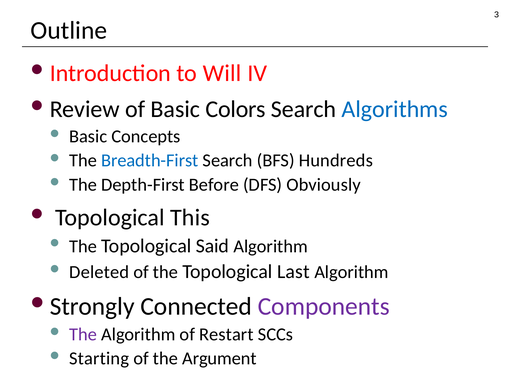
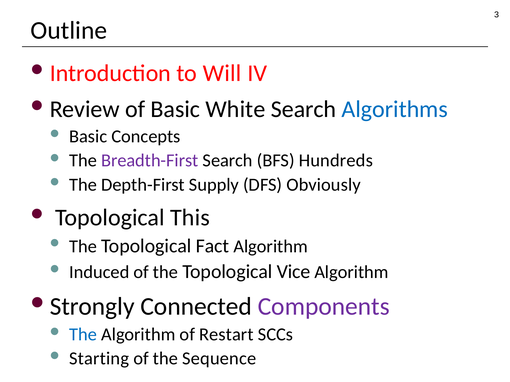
Colors: Colors -> White (235, 109)
Breadth-First colour: blue -> purple (150, 161)
Before: Before -> Supply (214, 185)
Said: Said -> Fact (212, 246)
Deleted: Deleted -> Induced (99, 273)
Last: Last -> Vice (294, 272)
The colour: purple -> blue (83, 335)
Argument: Argument -> Sequence (219, 359)
